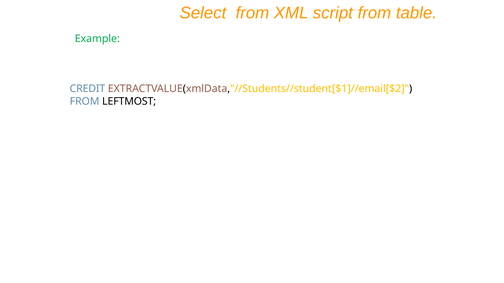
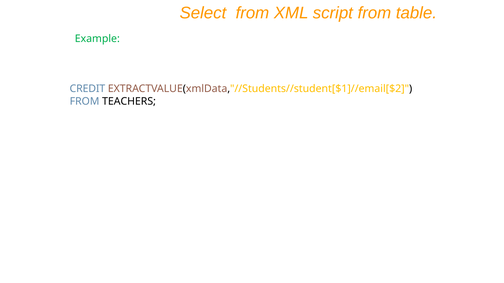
LEFTMOST: LEFTMOST -> TEACHERS (129, 101)
